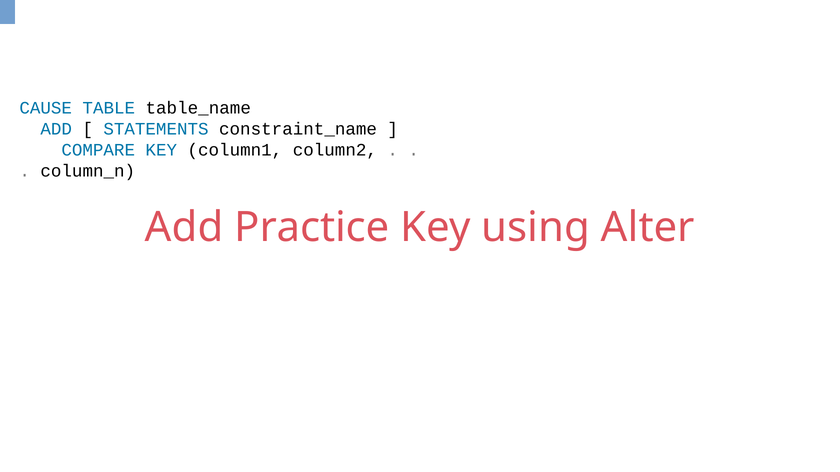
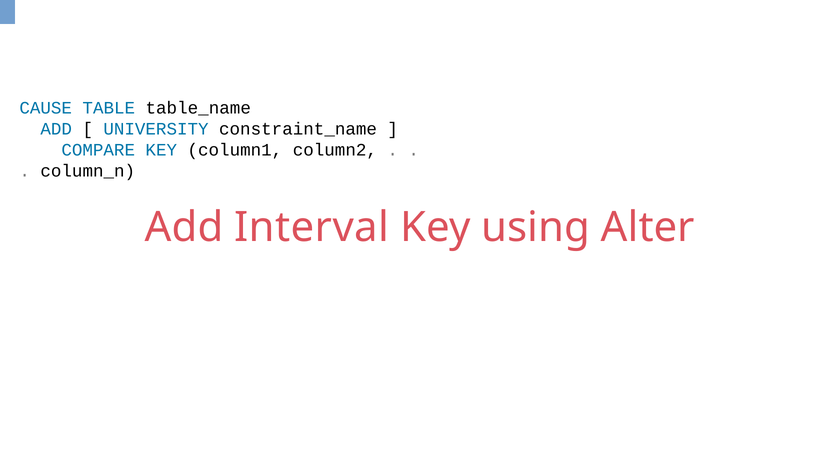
STATEMENTS: STATEMENTS -> UNIVERSITY (156, 129)
Practice: Practice -> Interval (312, 228)
